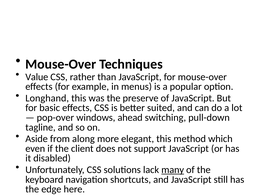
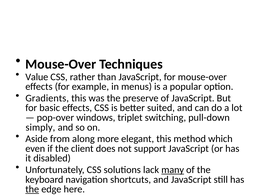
Longhand: Longhand -> Gradients (47, 98)
ahead: ahead -> triplet (130, 118)
tagline: tagline -> simply (40, 127)
the underline: none -> present (32, 189)
